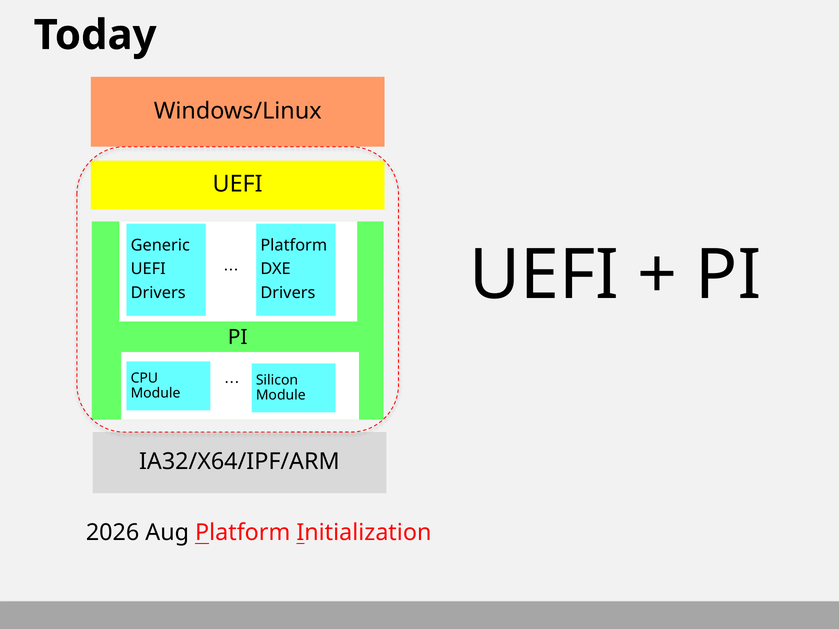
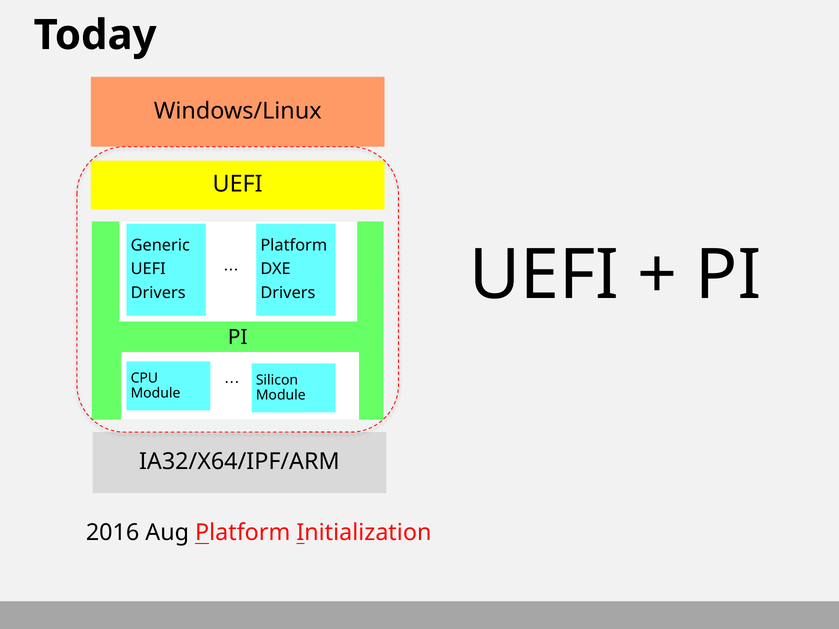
2026: 2026 -> 2016 (113, 533)
